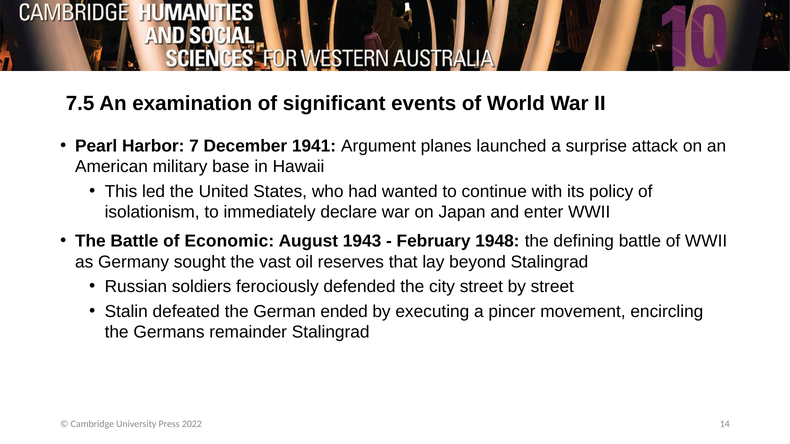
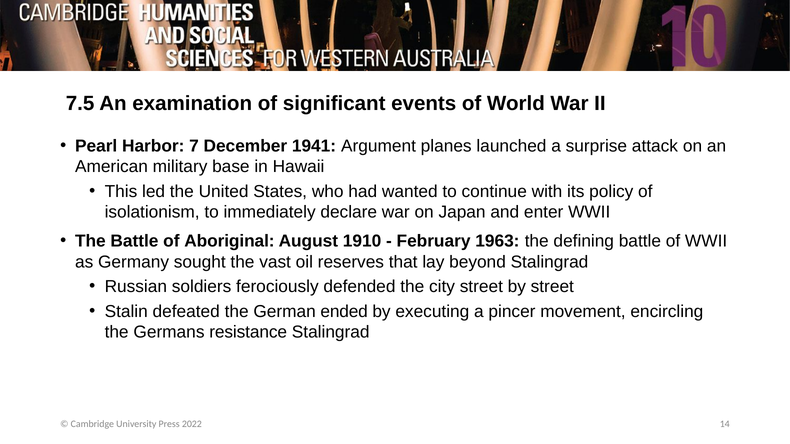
Economic: Economic -> Aboriginal (229, 241)
1943: 1943 -> 1910 (362, 241)
1948: 1948 -> 1963 (497, 241)
remainder: remainder -> resistance (248, 332)
